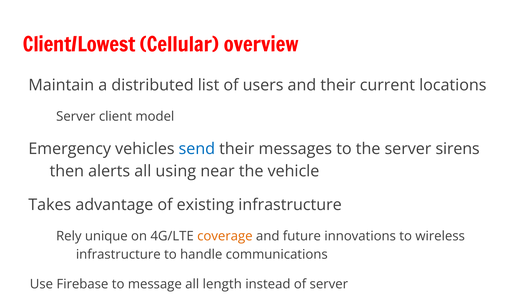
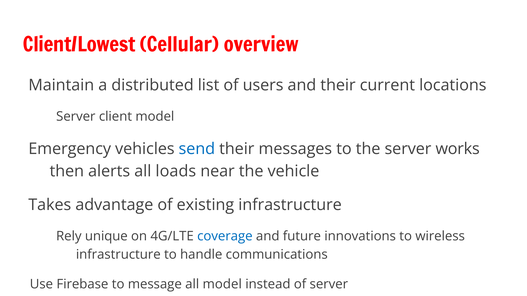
sirens: sirens -> works (458, 149)
using: using -> loads (176, 171)
coverage colour: orange -> blue (225, 237)
all length: length -> model (222, 285)
